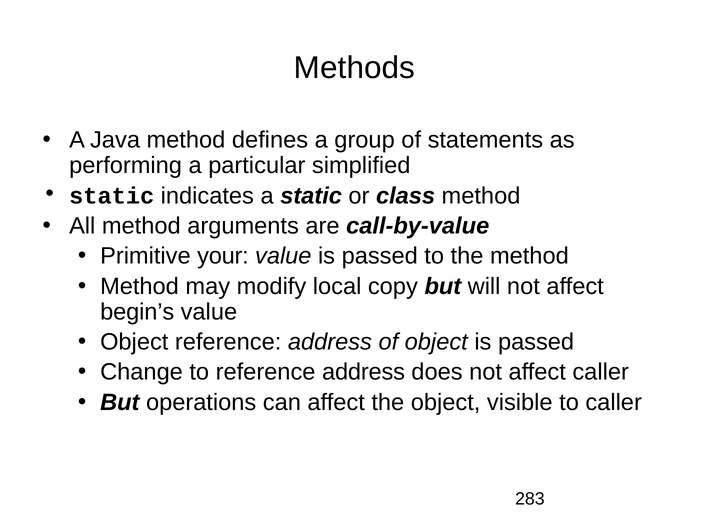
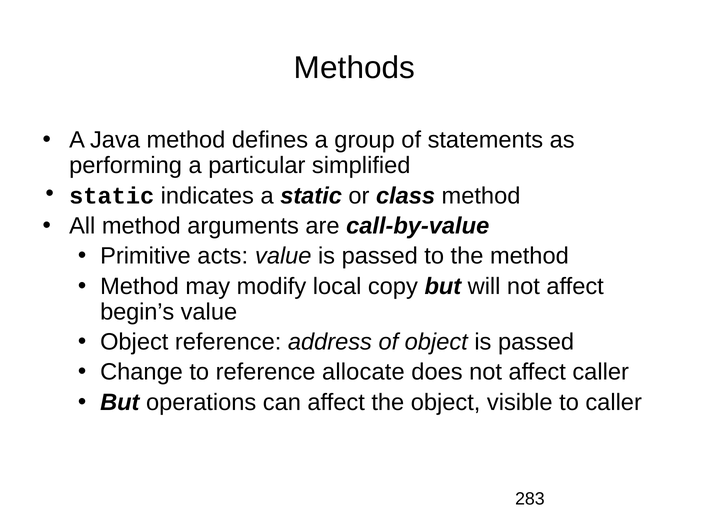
your: your -> acts (223, 256)
to reference address: address -> allocate (363, 373)
